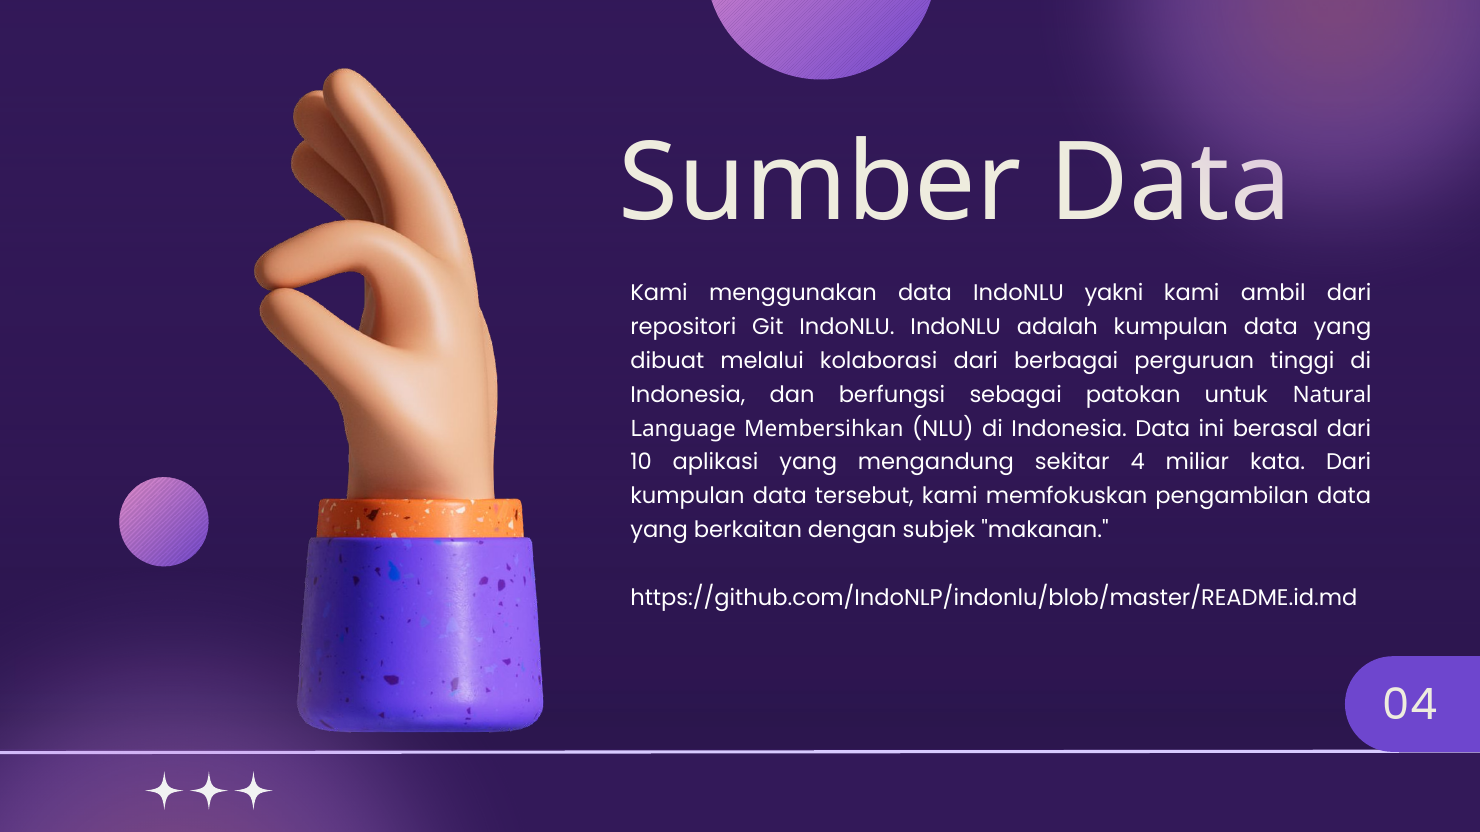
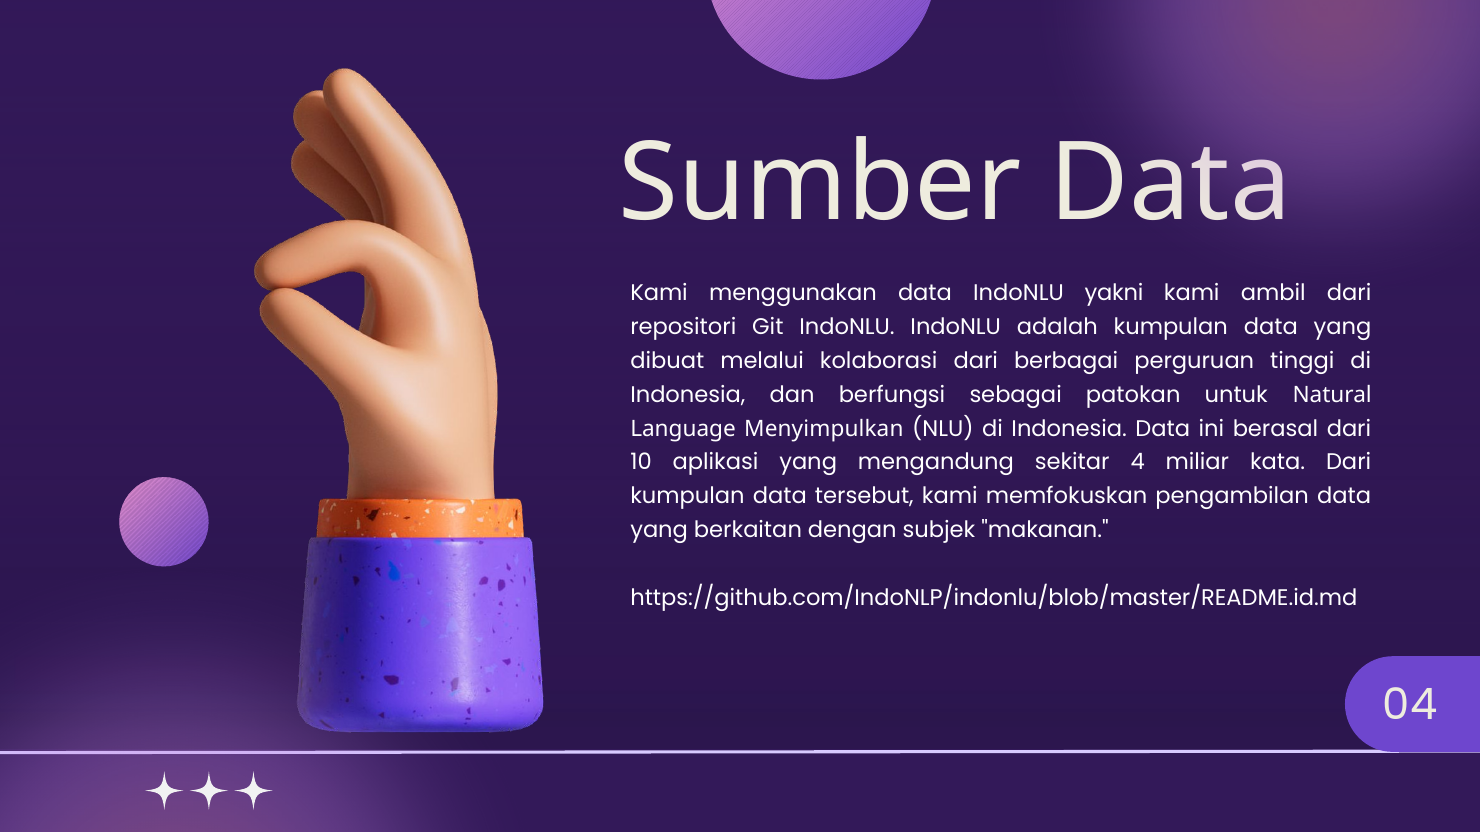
Membersihkan: Membersihkan -> Menyimpulkan (824, 429)
